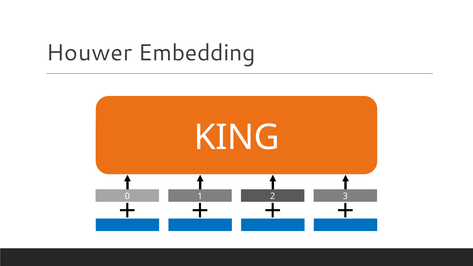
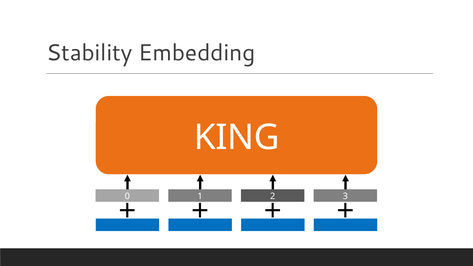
Houwer: Houwer -> Stability (89, 53)
